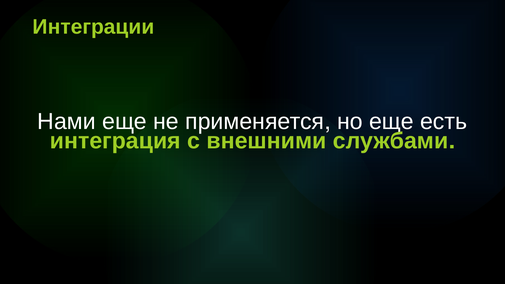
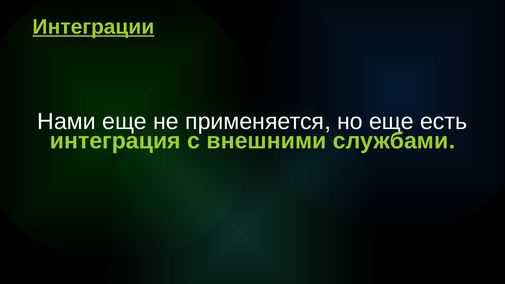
Интеграции underline: none -> present (93, 27)
